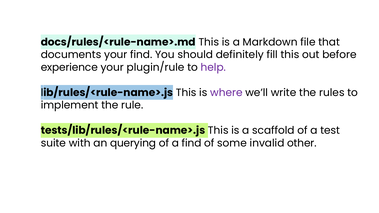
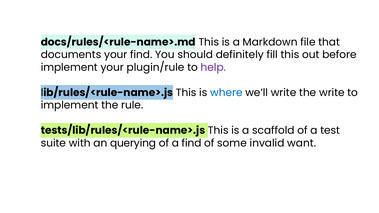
experience: experience -> implement (69, 67)
where colour: purple -> blue (226, 93)
the rules: rules -> write (332, 93)
other: other -> want (302, 143)
